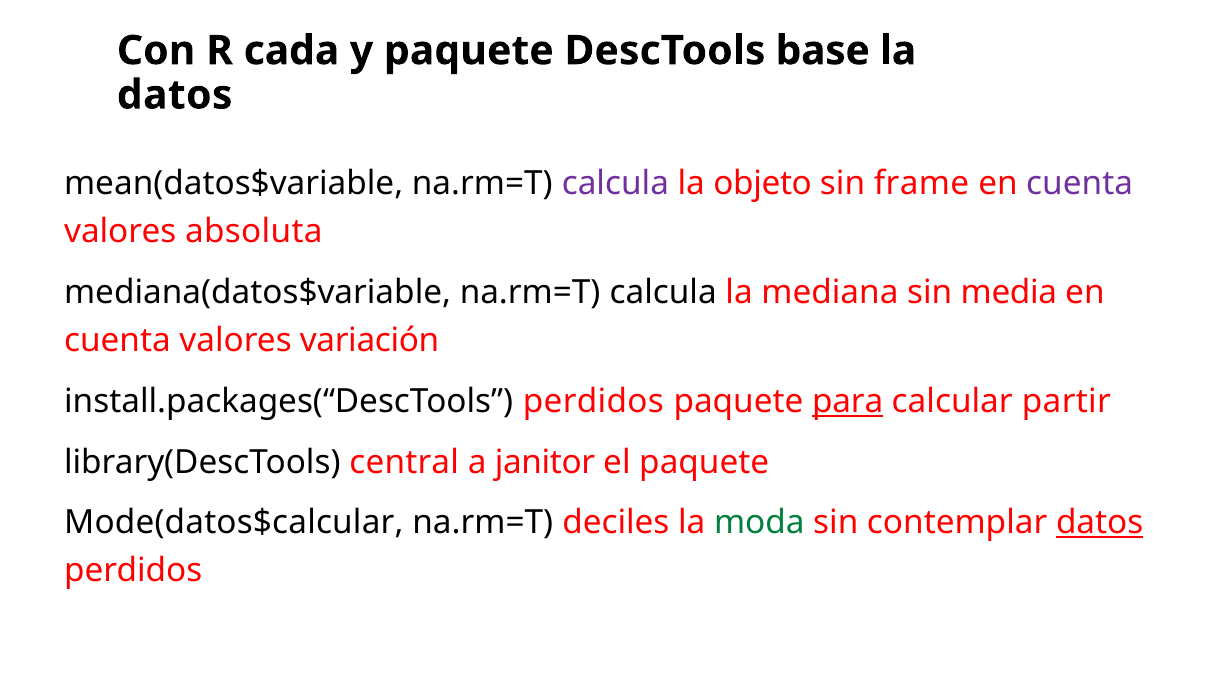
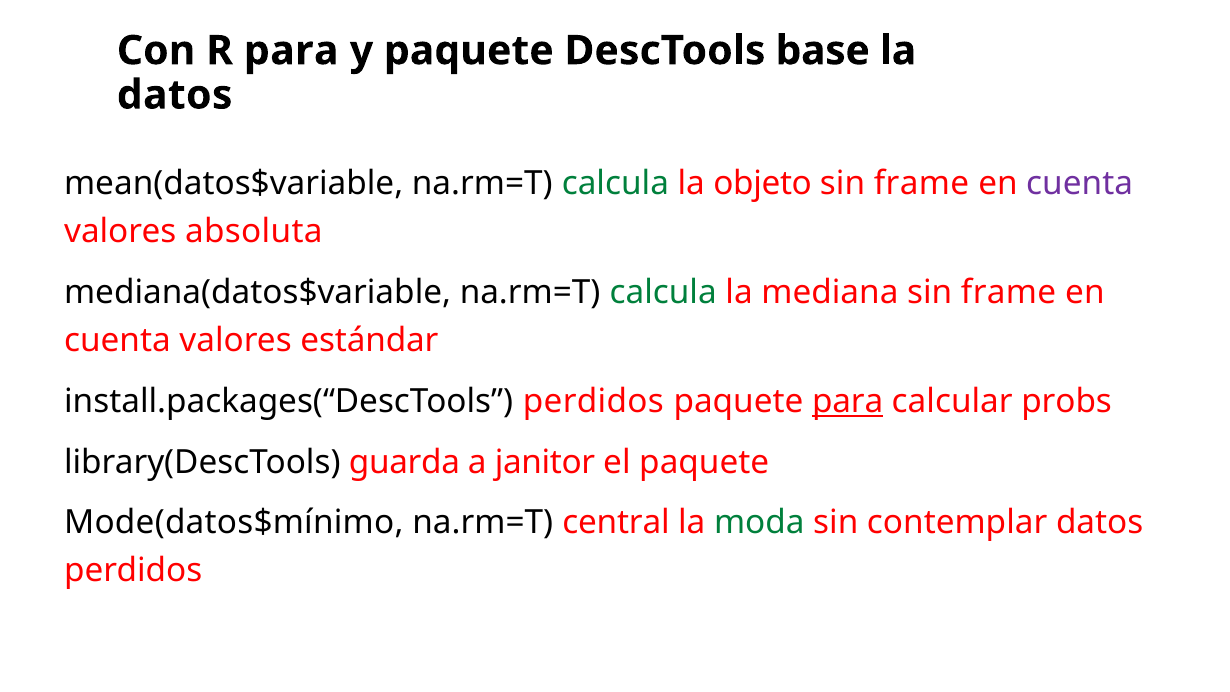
R cada: cada -> para (291, 51)
calcula colour: purple -> green (615, 184)
calcula colour: black -> green (663, 292)
mediana sin media: media -> frame (1009, 292)
variación: variación -> estándar (369, 340)
partir: partir -> probs (1067, 401)
central: central -> guarda (404, 462)
Mode(datos$calcular: Mode(datos$calcular -> Mode(datos$mínimo (234, 523)
deciles: deciles -> central (616, 523)
datos underline: present -> none (1100, 523)
